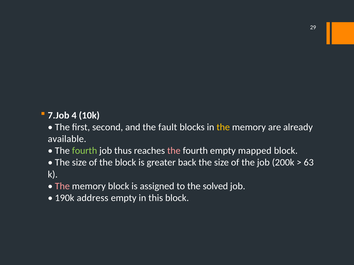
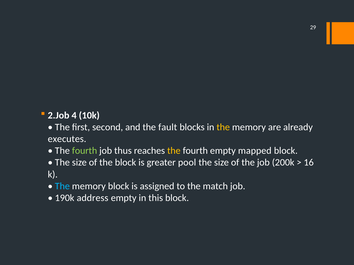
7.Job: 7.Job -> 2.Job (59, 116)
available: available -> executes (67, 139)
the colour: pink -> yellow (174, 151)
back: back -> pool (187, 163)
63: 63 -> 16 (309, 163)
The colour: pink -> light blue (62, 186)
solved: solved -> match (215, 186)
